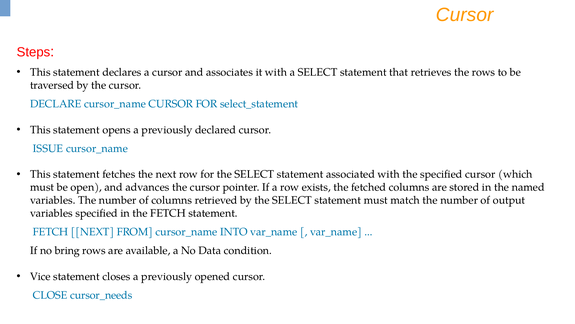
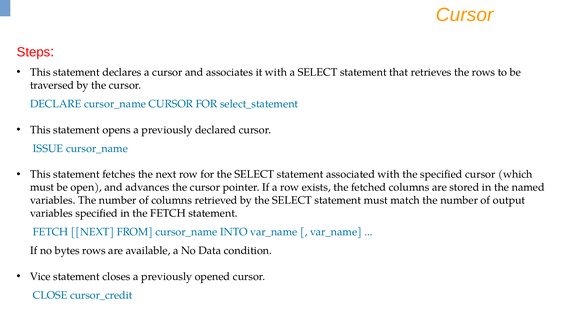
bring: bring -> bytes (67, 250)
cursor_needs: cursor_needs -> cursor_credit (101, 295)
